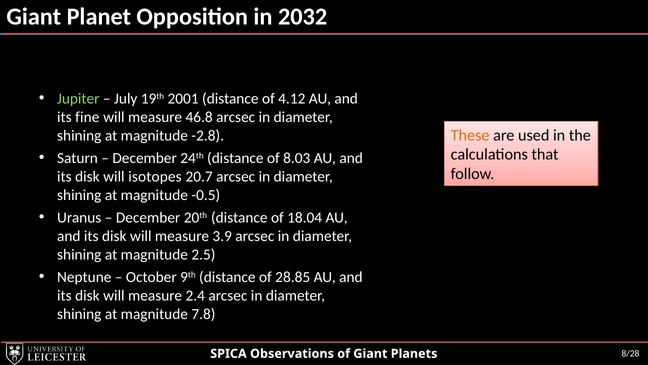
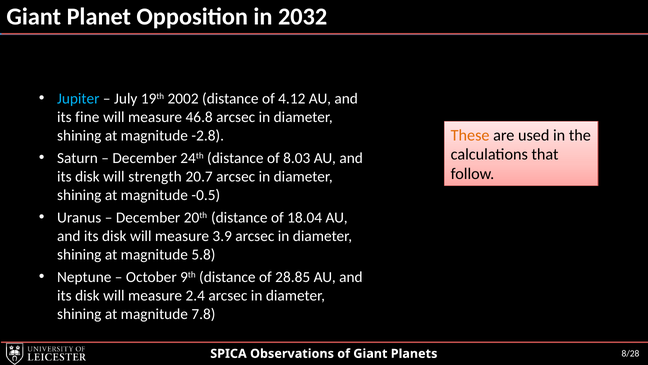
Jupiter colour: light green -> light blue (78, 99)
2001: 2001 -> 2002 (183, 99)
isotopes: isotopes -> strength (155, 176)
2.5: 2.5 -> 5.8 (203, 254)
